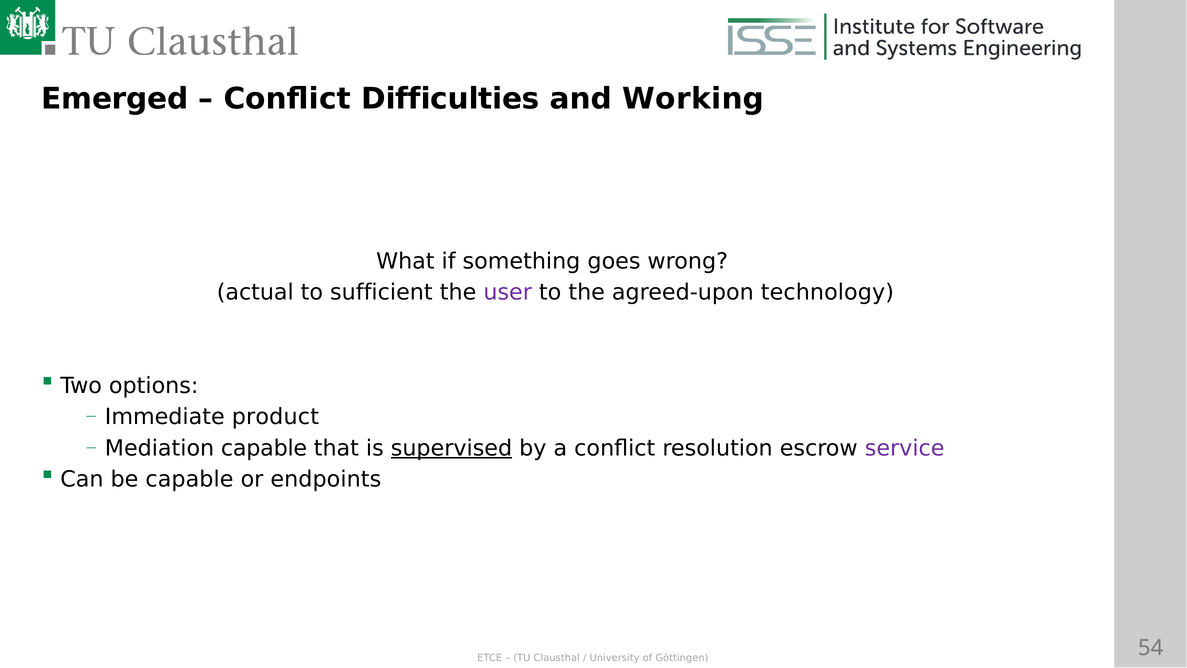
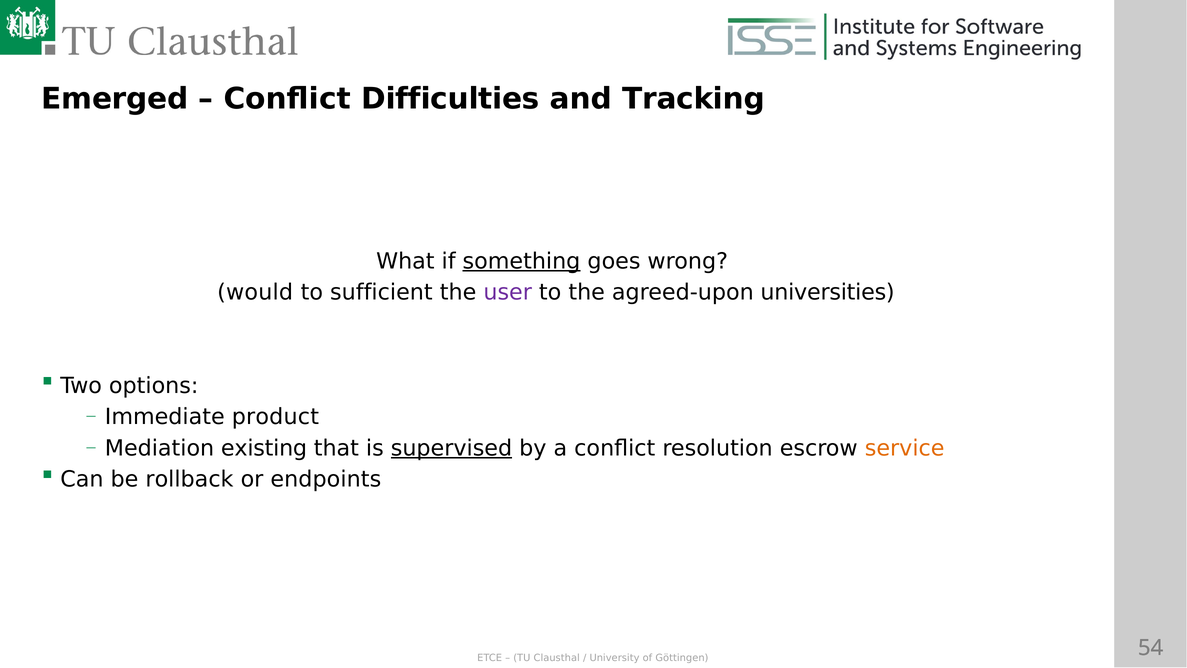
Working: Working -> Tracking (694, 99)
something underline: none -> present (521, 261)
actual: actual -> would (255, 292)
technology: technology -> universities (828, 292)
Mediation capable: capable -> existing (264, 448)
service colour: purple -> orange (905, 448)
be capable: capable -> rollback (189, 479)
